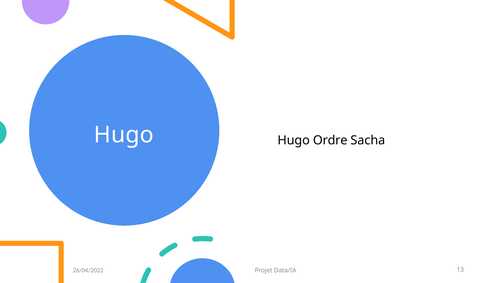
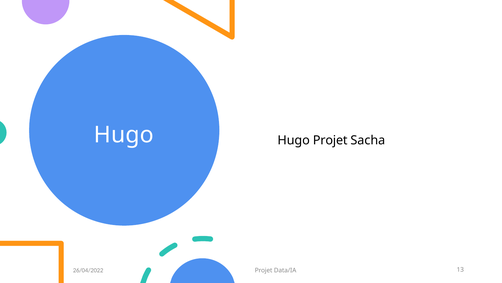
Hugo Ordre: Ordre -> Projet (330, 140)
